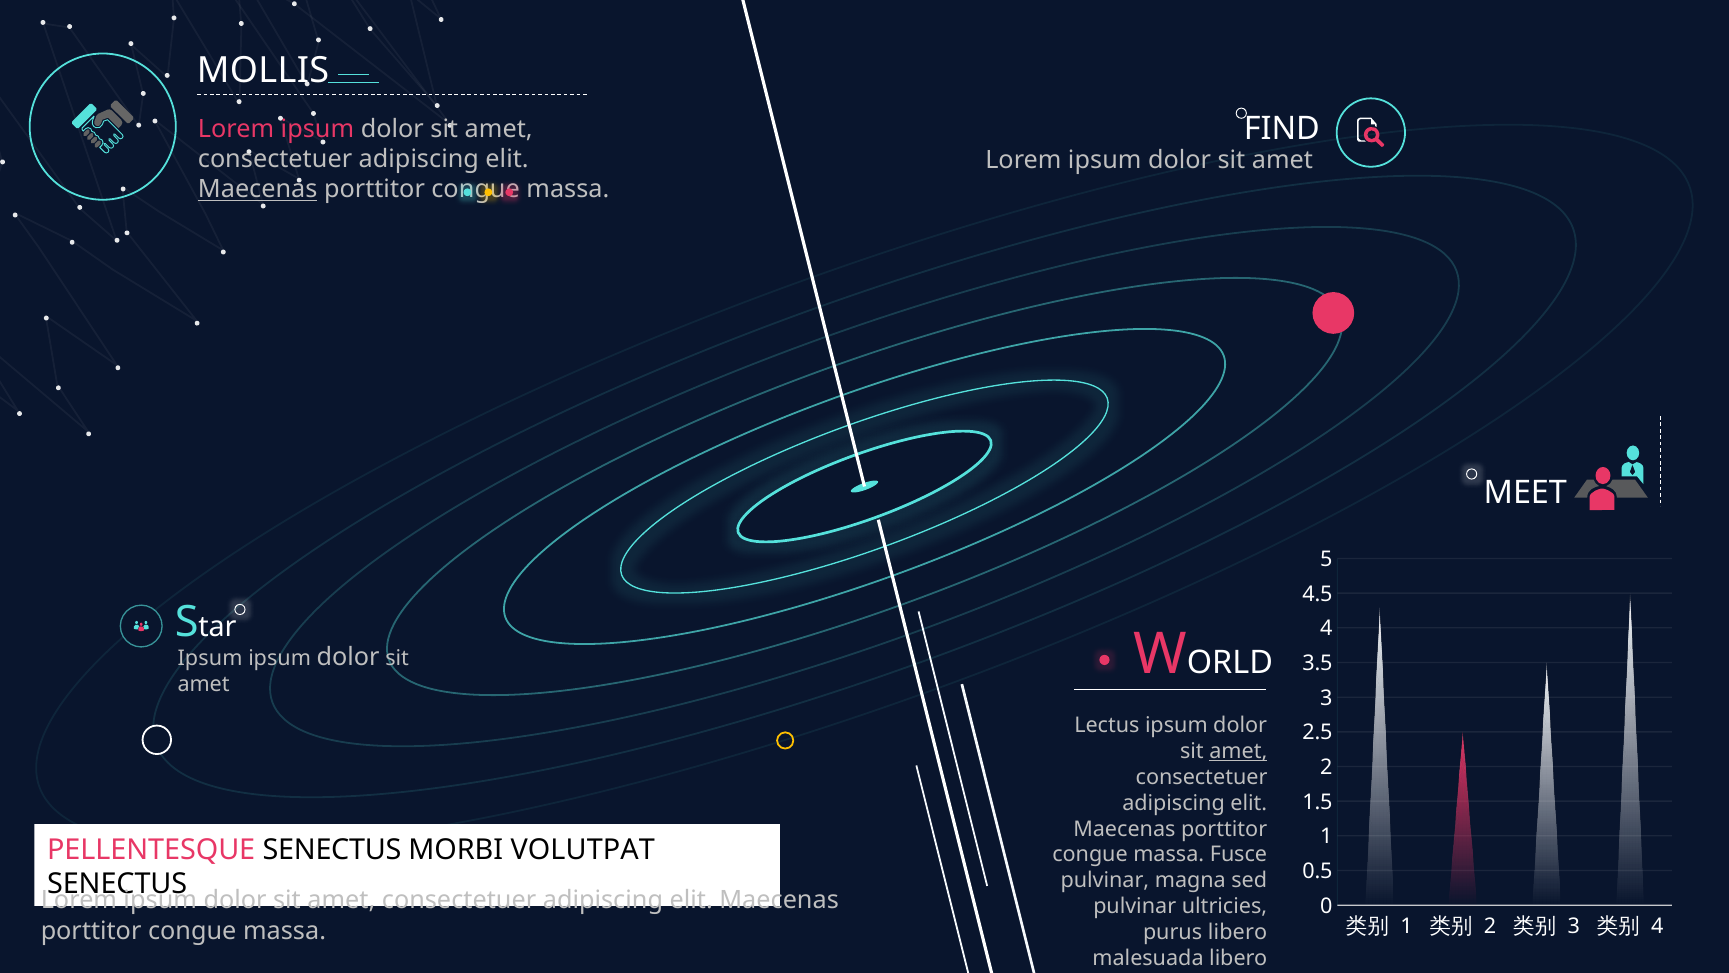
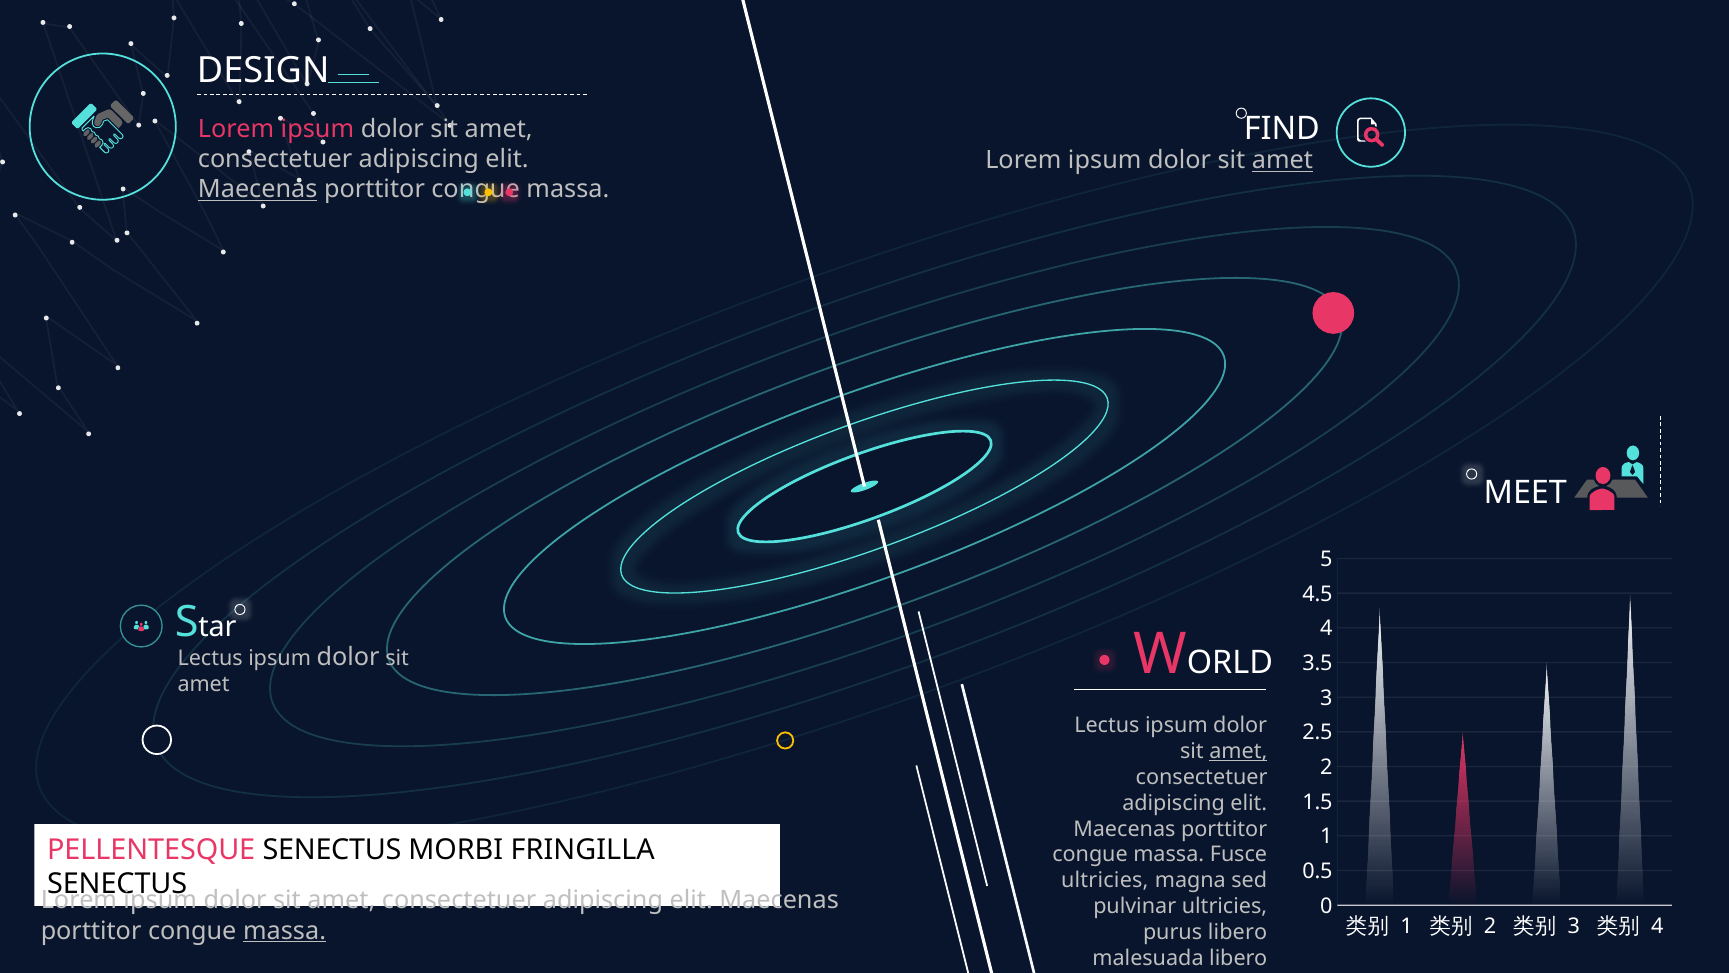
MOLLIS: MOLLIS -> DESIGN (263, 71)
amet underline: none -> present (1282, 161)
Ipsum: Ipsum -> Lectus (210, 658)
VOLUTPAT: VOLUTPAT -> FRINGILLA (583, 849)
pulvinar: pulvinar -> ultricies (1105, 880)
massa underline: none -> present (285, 930)
